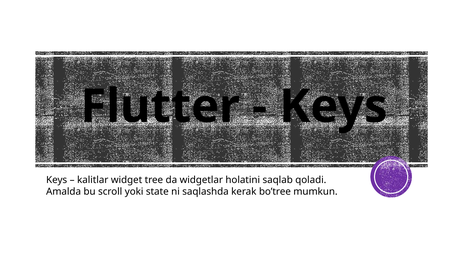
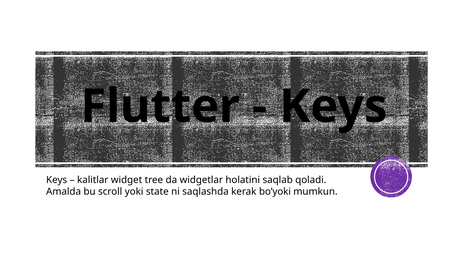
bo’tree: bo’tree -> bo’yoki (275, 192)
